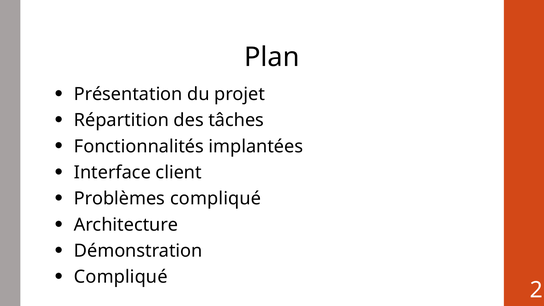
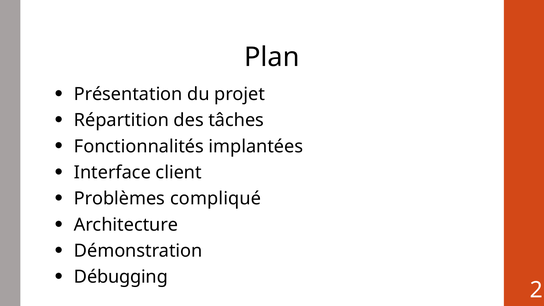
Compliqué: Compliqué -> Débugging (121, 277)
